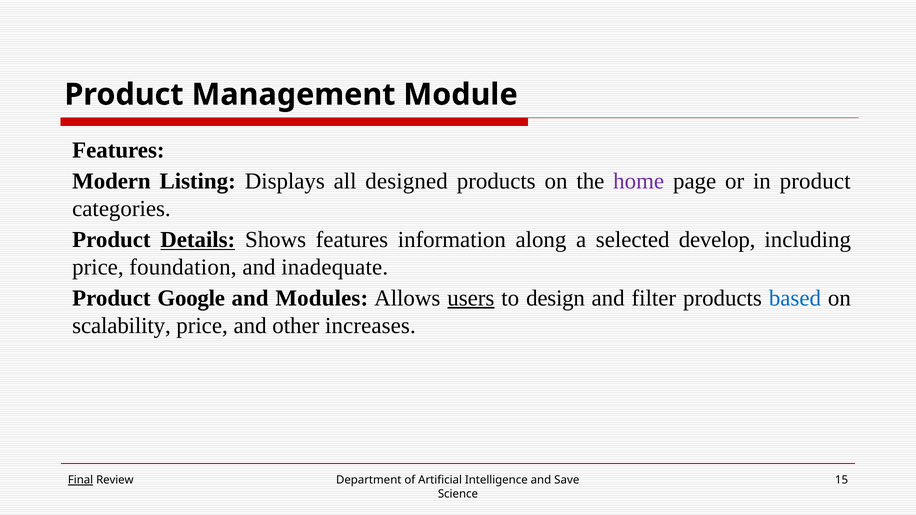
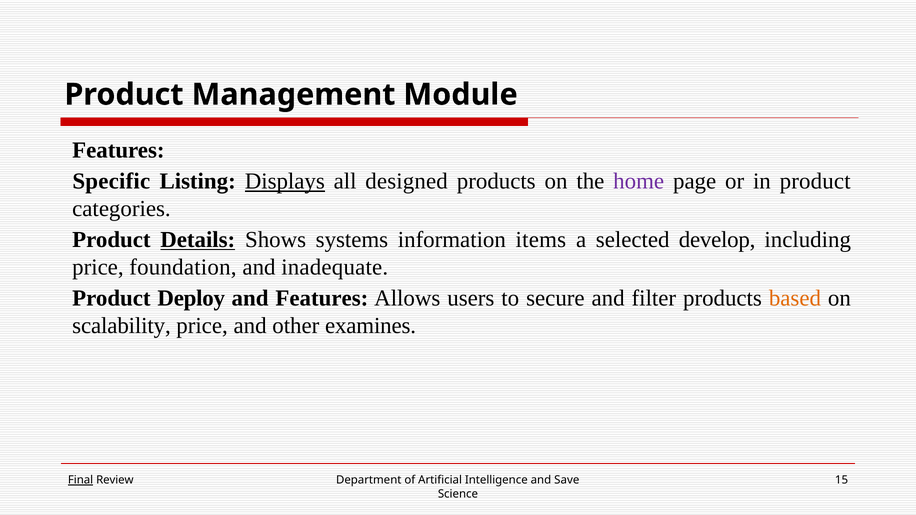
Modern: Modern -> Specific (111, 181)
Displays underline: none -> present (285, 181)
Shows features: features -> systems (352, 240)
along: along -> items (541, 240)
Google: Google -> Deploy (191, 298)
and Modules: Modules -> Features (322, 298)
users underline: present -> none (471, 298)
design: design -> secure (555, 298)
based colour: blue -> orange (795, 298)
increases: increases -> examines (371, 326)
